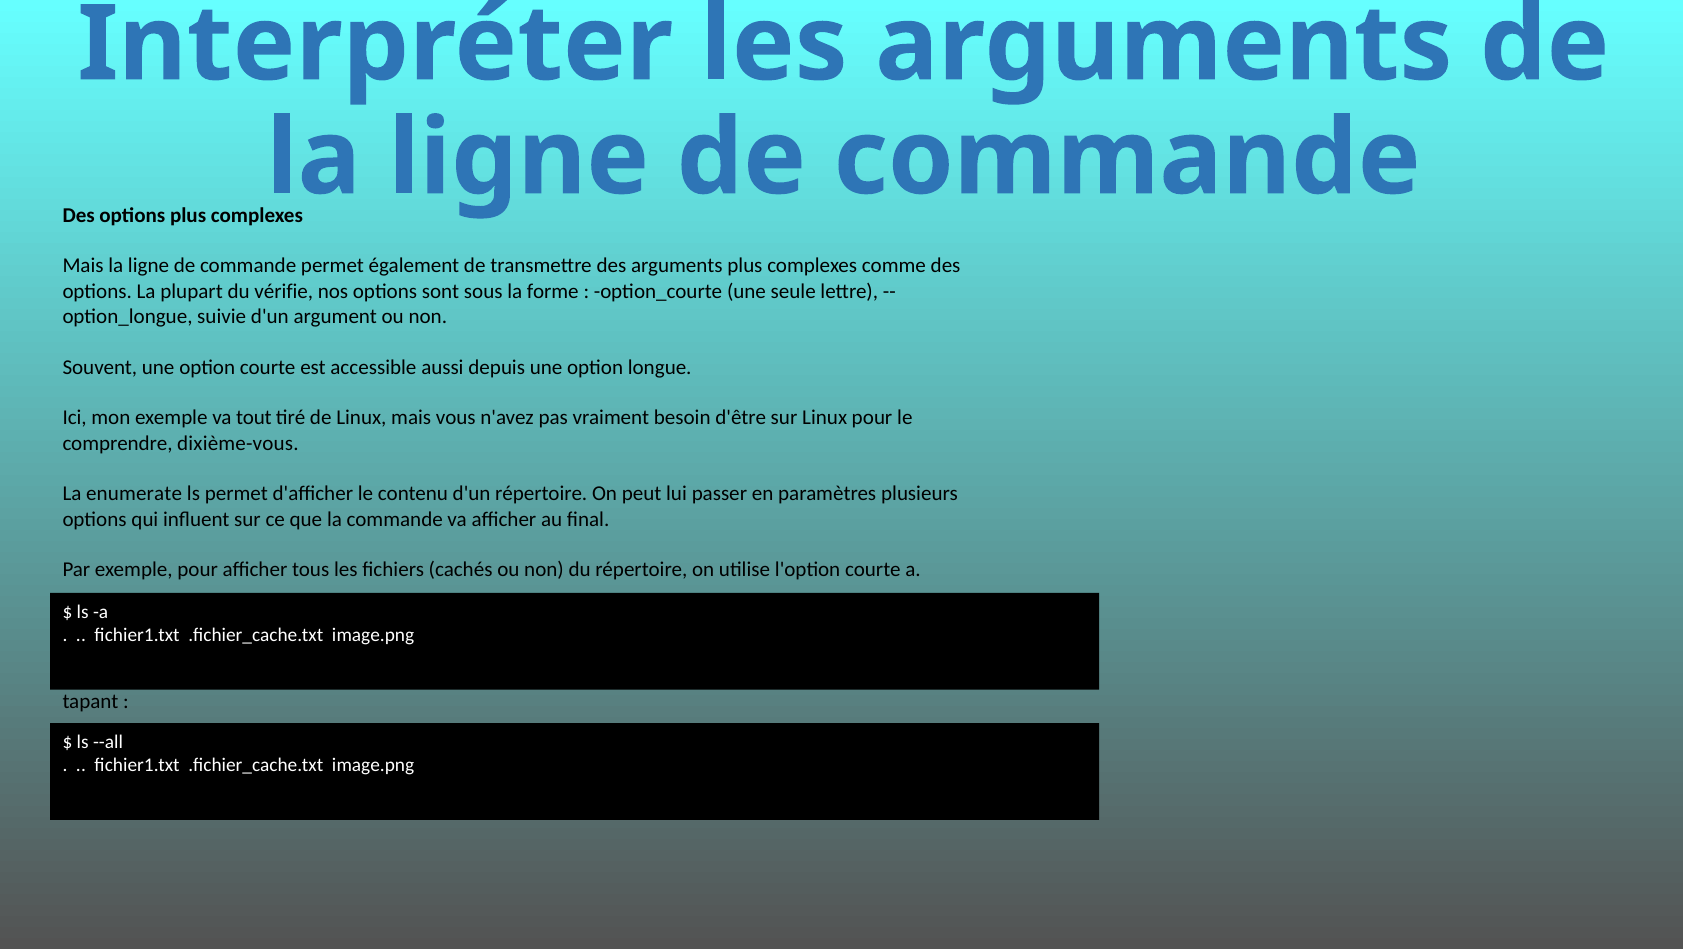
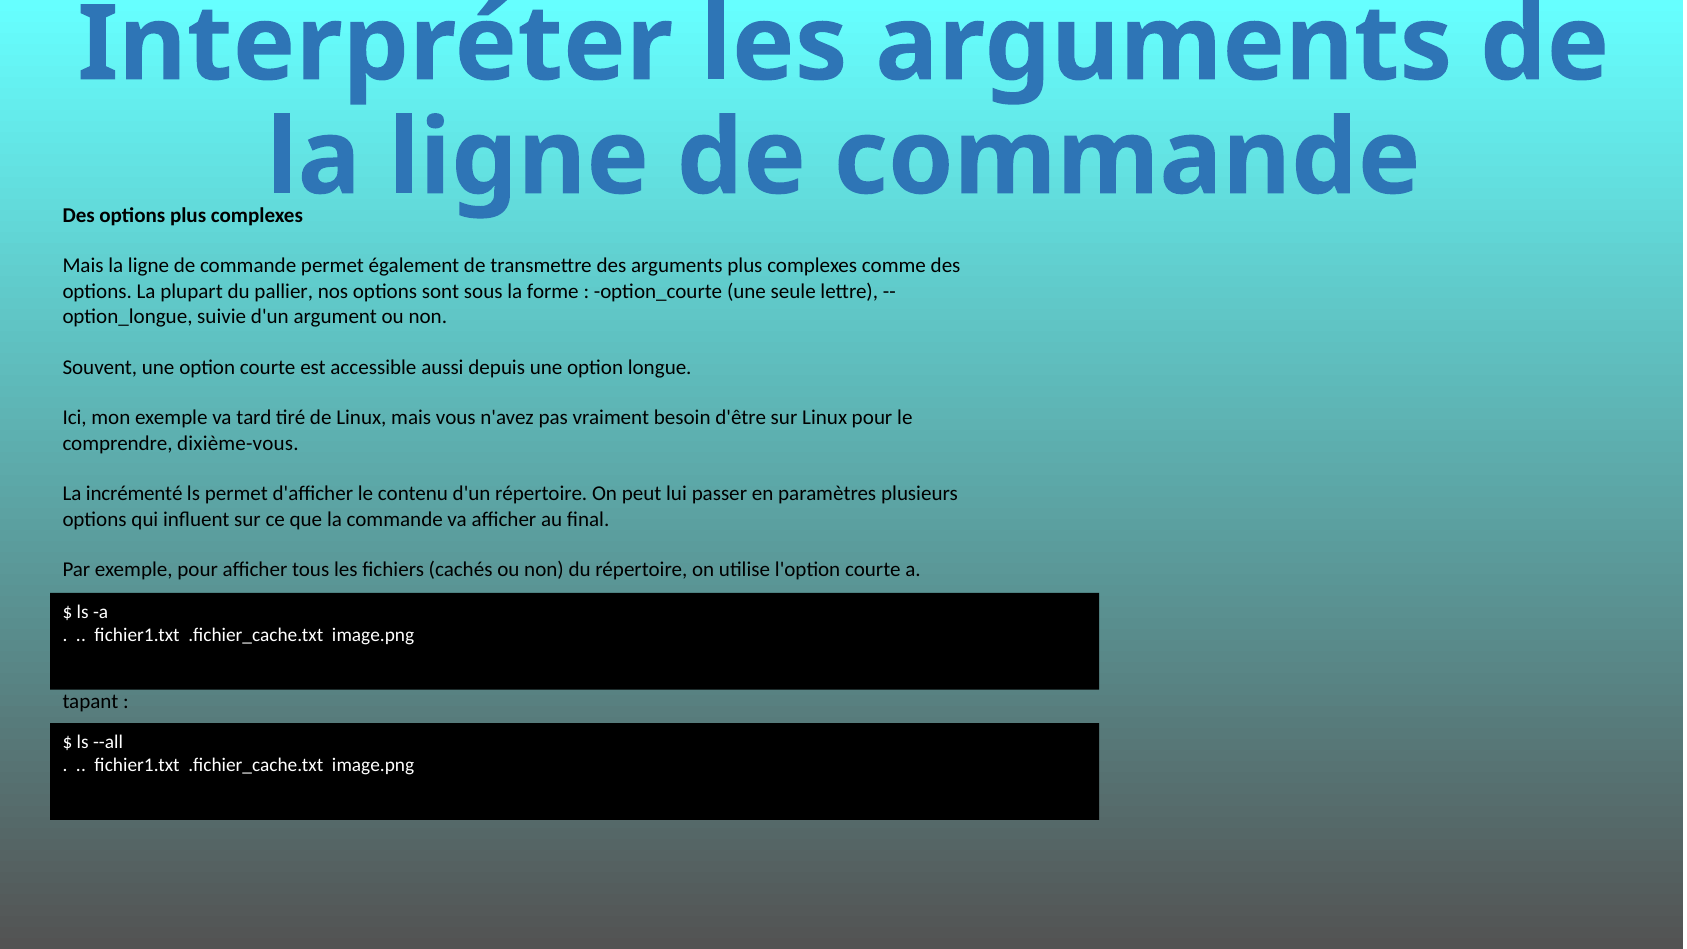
vérifie: vérifie -> pallier (284, 291)
tout: tout -> tard (254, 418)
enumerate: enumerate -> incrémenté (134, 494)
